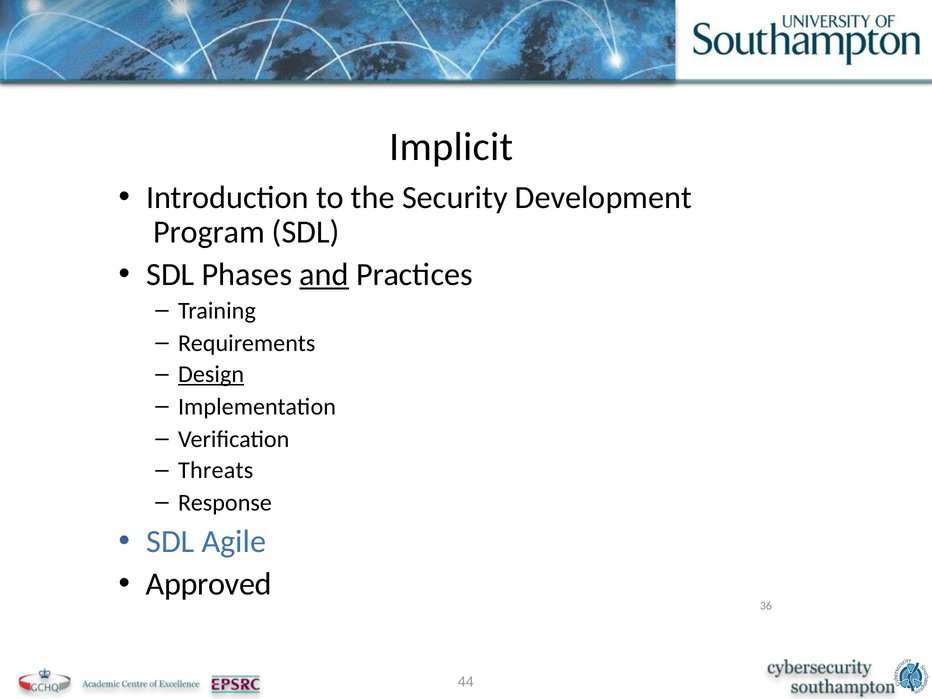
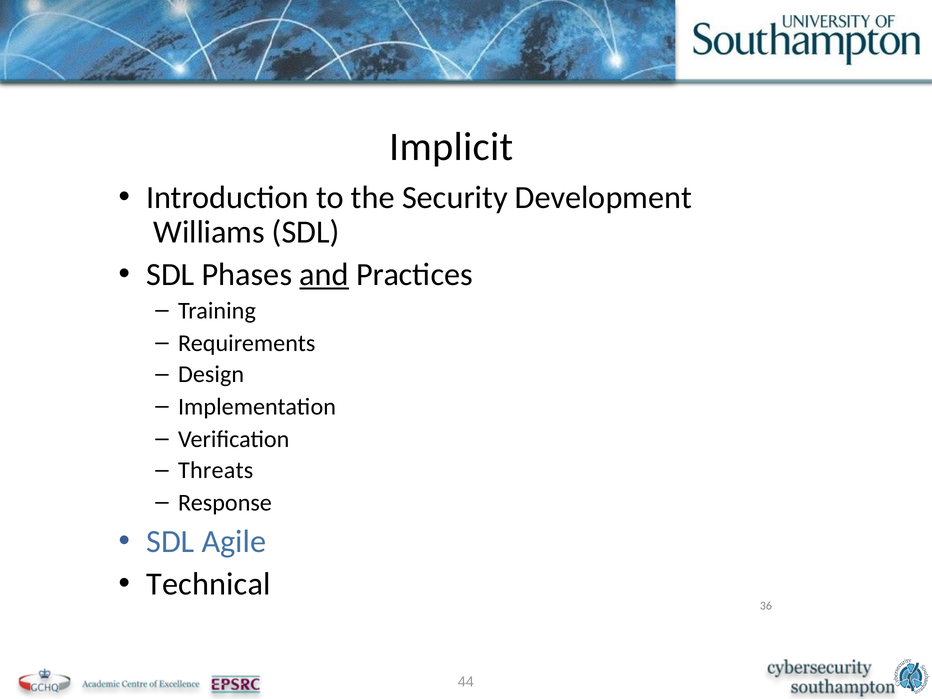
Program: Program -> Williams (209, 232)
Design underline: present -> none (211, 374)
Approved: Approved -> Technical (209, 584)
